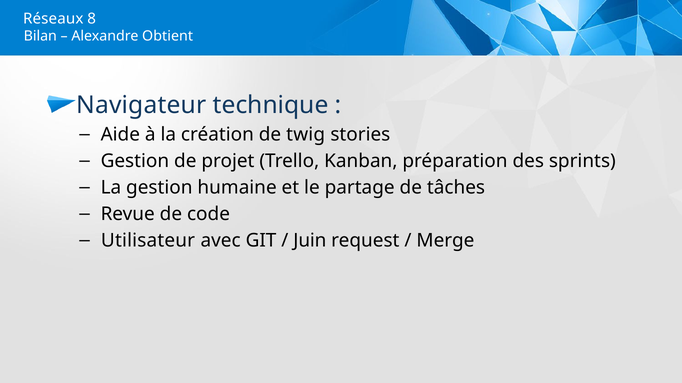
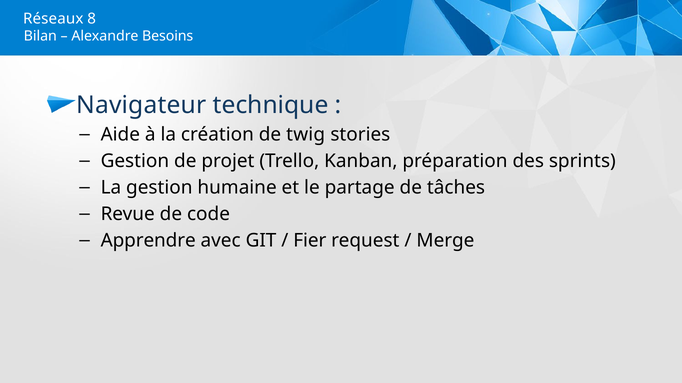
Obtient: Obtient -> Besoins (168, 36)
Utilisateur: Utilisateur -> Apprendre (148, 241)
Juin: Juin -> Fier (310, 241)
